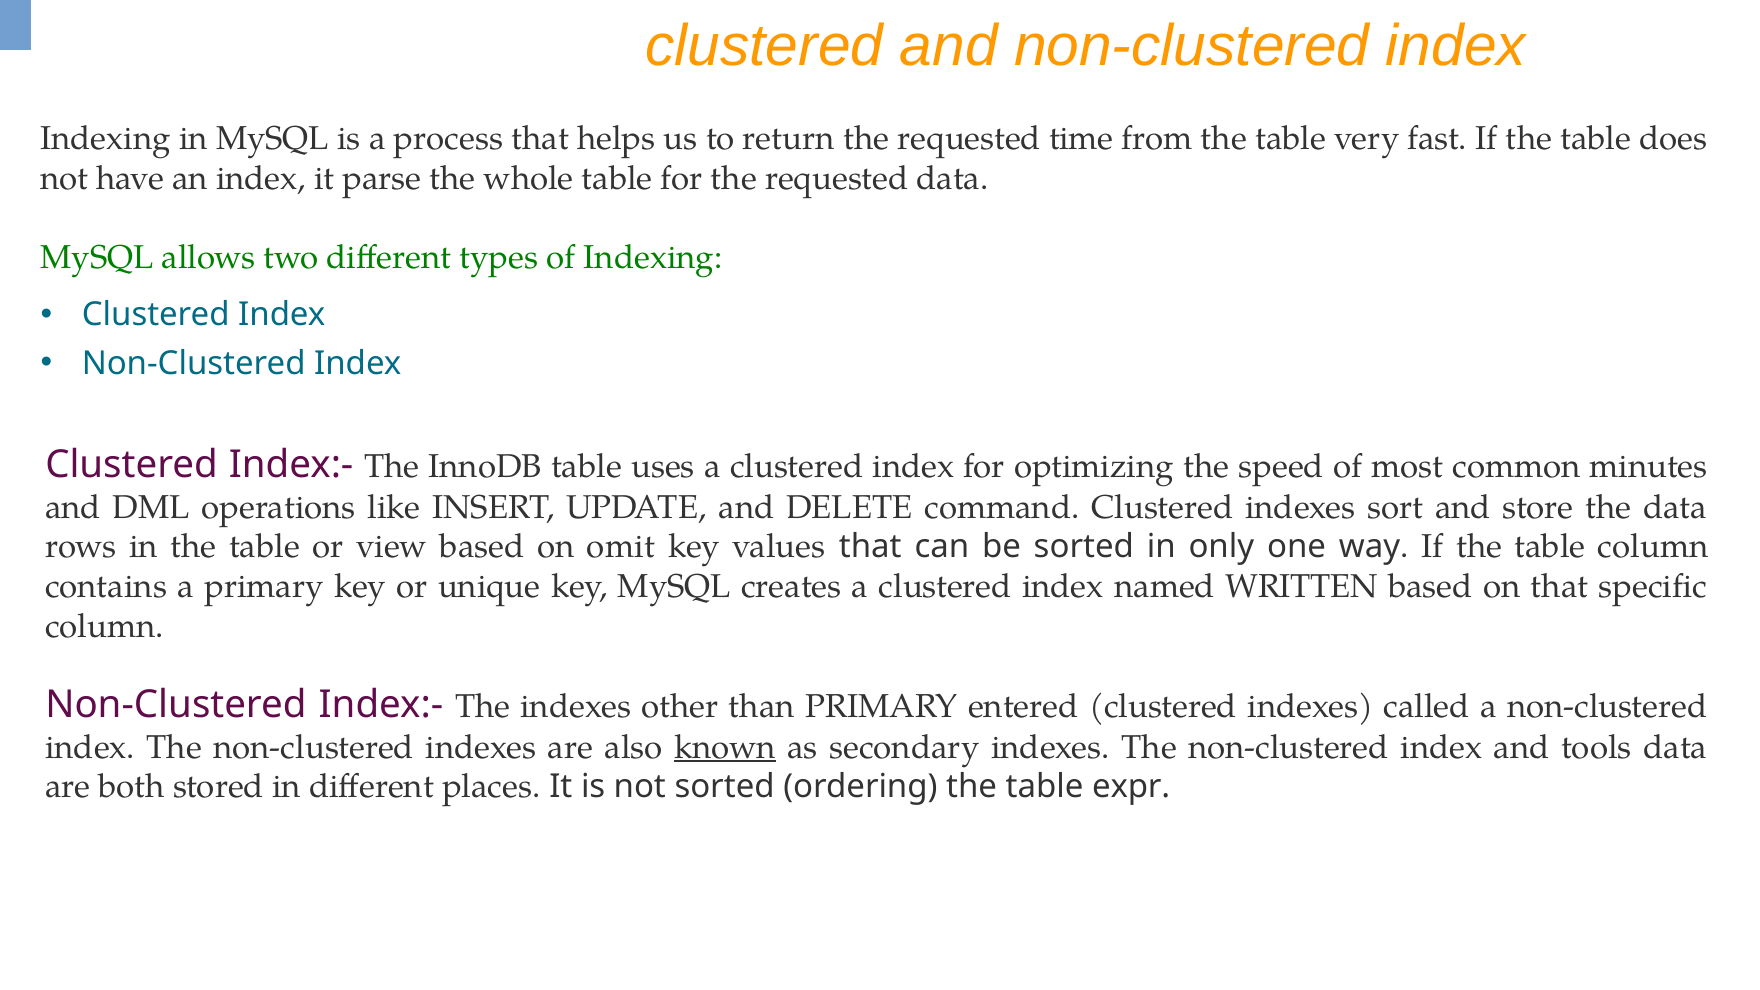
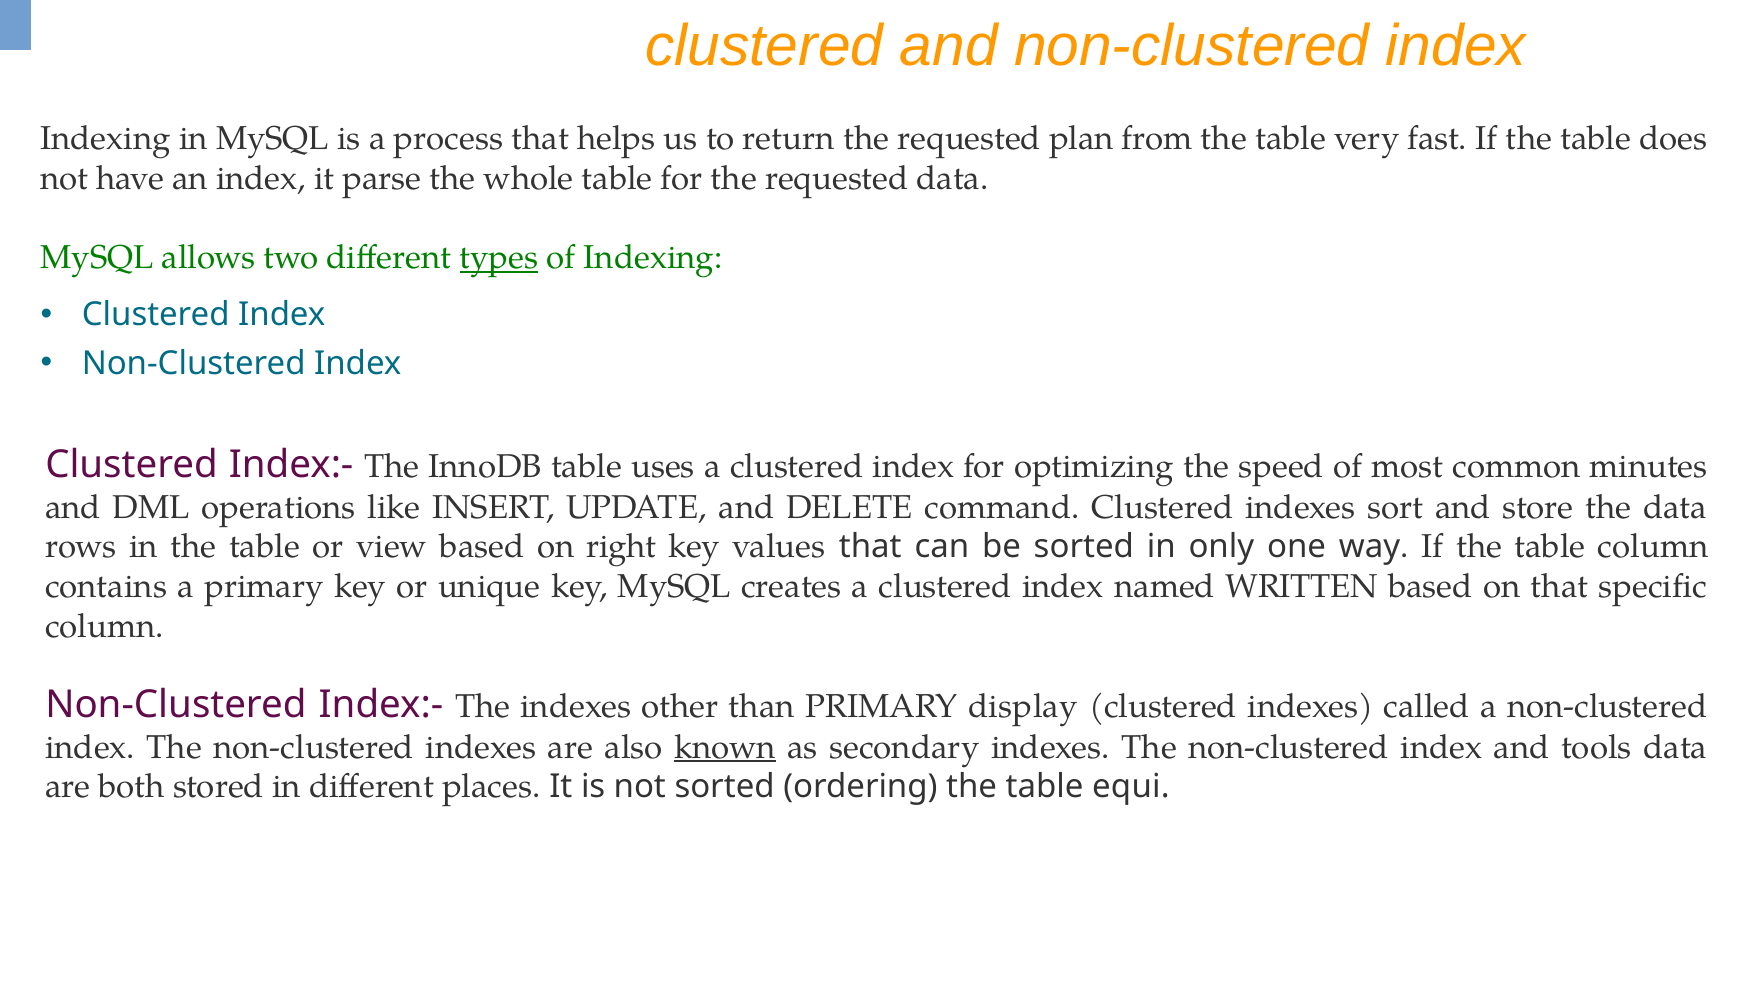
time: time -> plan (1081, 139)
types underline: none -> present (499, 258)
omit: omit -> right (621, 547)
entered: entered -> display (1023, 706)
expr: expr -> equi (1131, 787)
